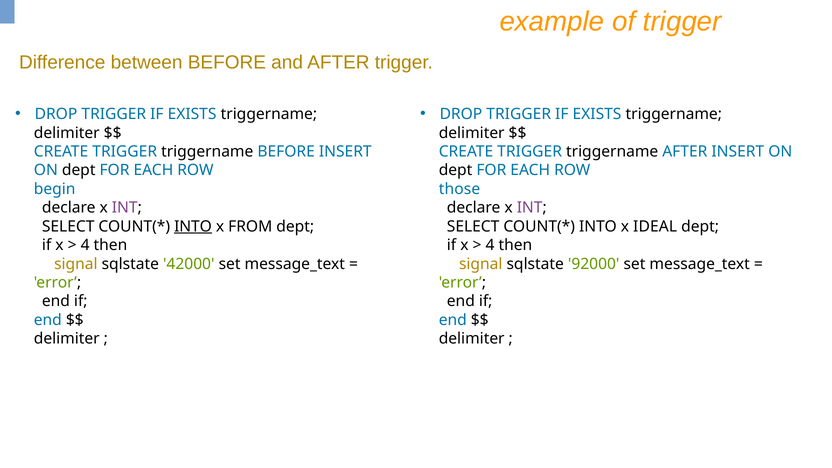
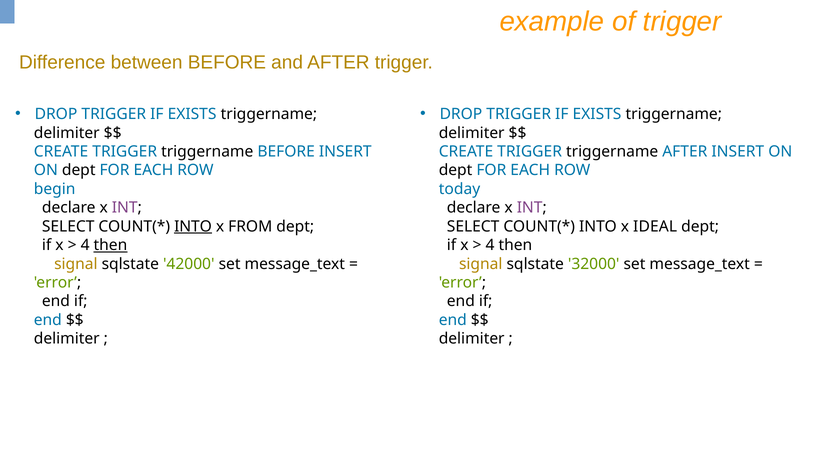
those: those -> today (460, 189)
then underline: none -> present (110, 245)
92000: 92000 -> 32000 (594, 264)
